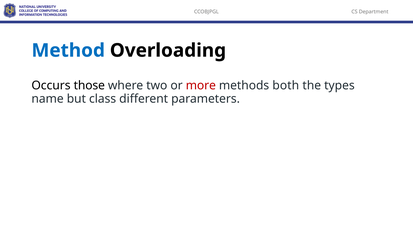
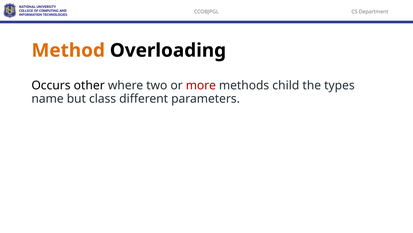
Method colour: blue -> orange (68, 50)
those: those -> other (89, 85)
both: both -> child (286, 85)
